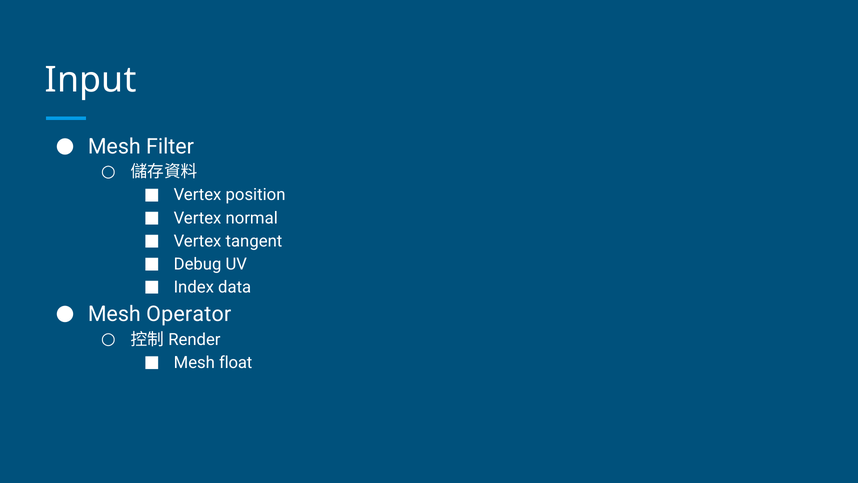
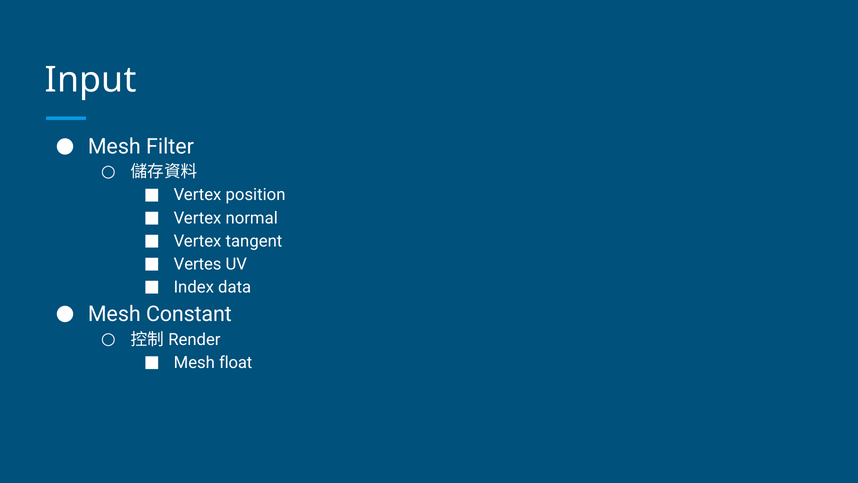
Debug: Debug -> Vertes (198, 264)
Operator: Operator -> Constant (189, 314)
